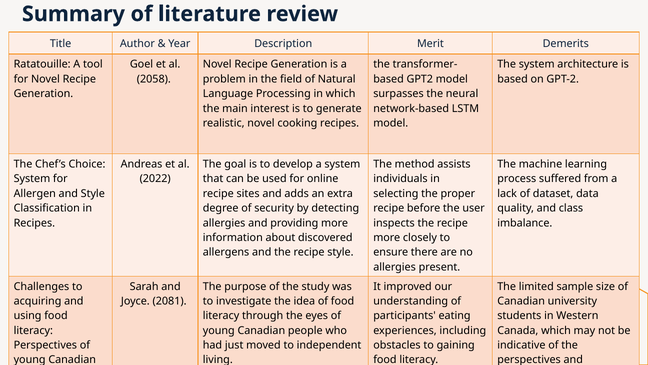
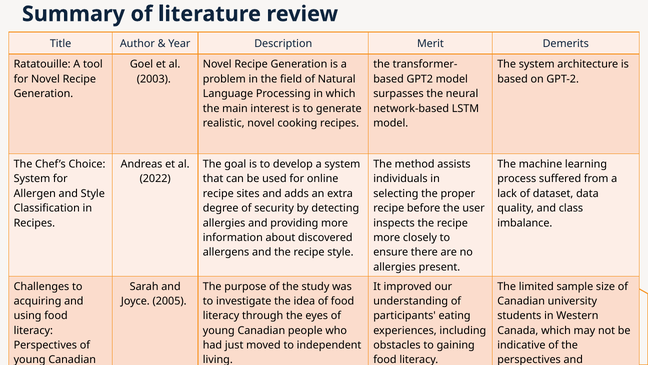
2058: 2058 -> 2003 (154, 79)
2081: 2081 -> 2005 (170, 301)
